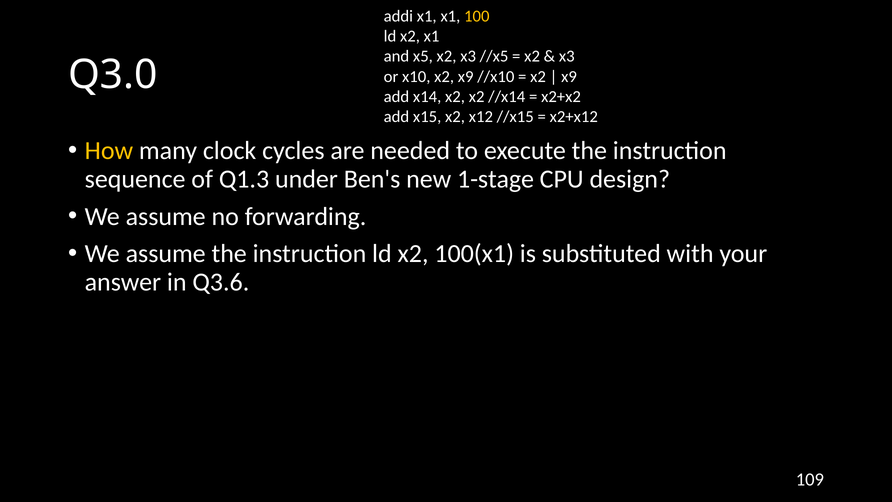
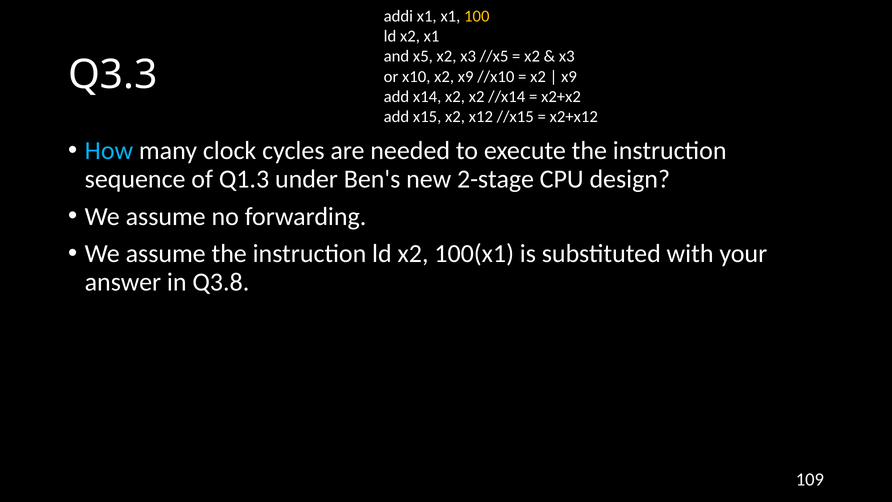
Q3.0: Q3.0 -> Q3.3 (113, 75)
How colour: yellow -> light blue (109, 151)
1-stage: 1-stage -> 2-stage (496, 179)
Q3.6: Q3.6 -> Q3.8 (221, 282)
